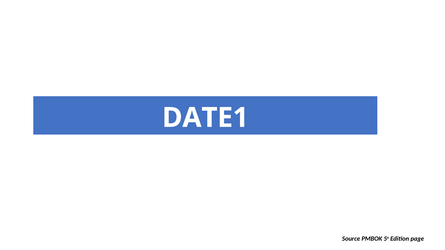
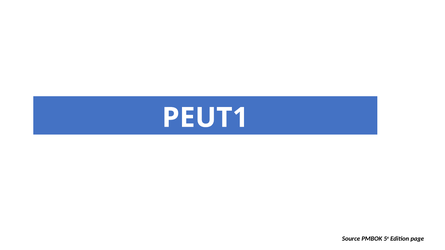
DATE1: DATE1 -> PEUT1 (205, 118)
